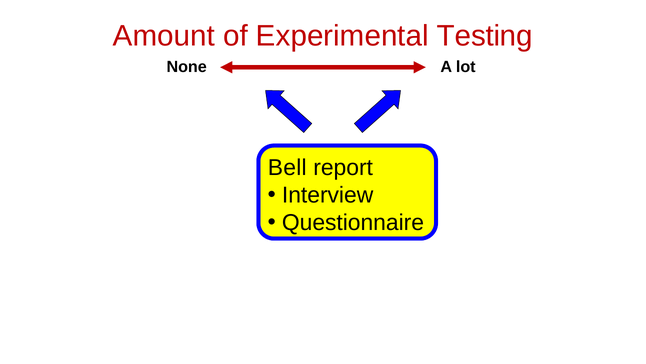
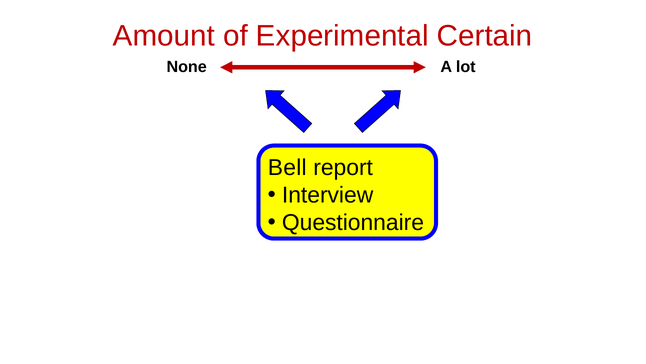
Testing: Testing -> Certain (485, 36)
